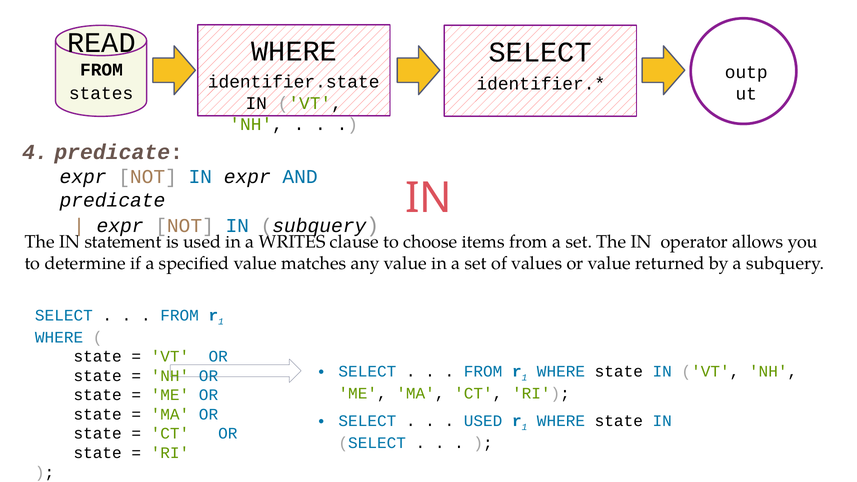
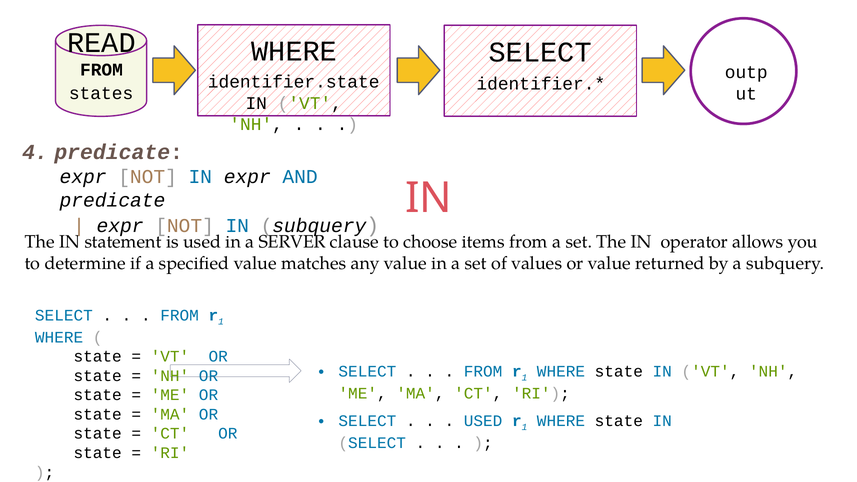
WRITES: WRITES -> SERVER (292, 242)
